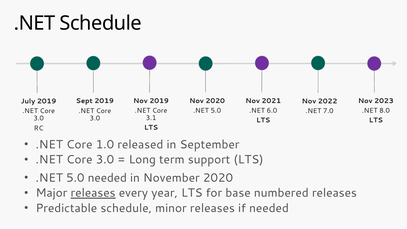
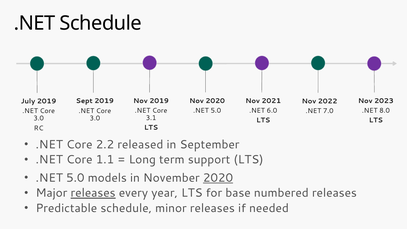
1.0: 1.0 -> 2.2 (105, 144)
3.0: 3.0 -> 1.1 (105, 160)
5.0 needed: needed -> models (107, 178)
2020 underline: none -> present (218, 178)
